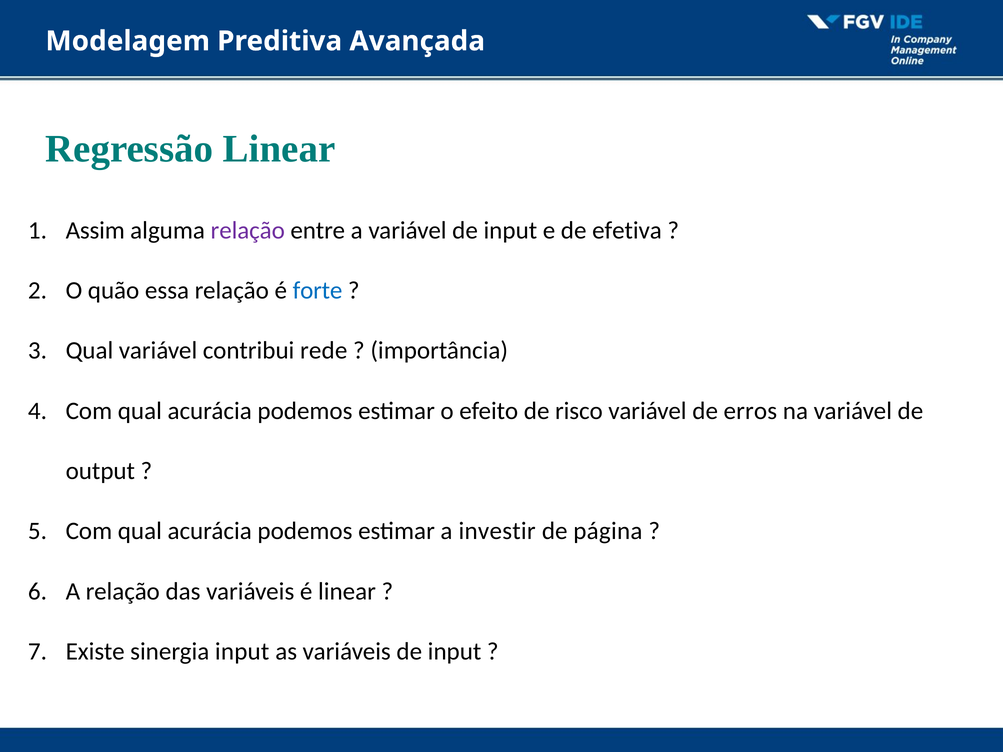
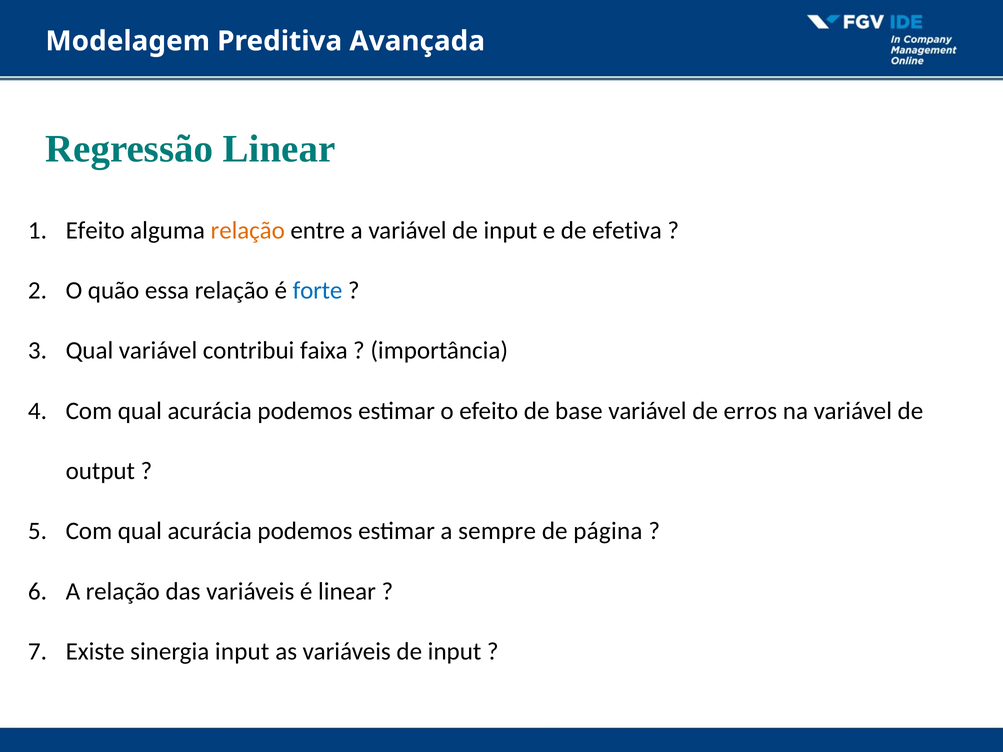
Assim: Assim -> Efeito (95, 230)
relação colour: purple -> orange (248, 230)
rede: rede -> faixa (324, 351)
risco: risco -> base (579, 411)
investir: investir -> sempre (497, 531)
